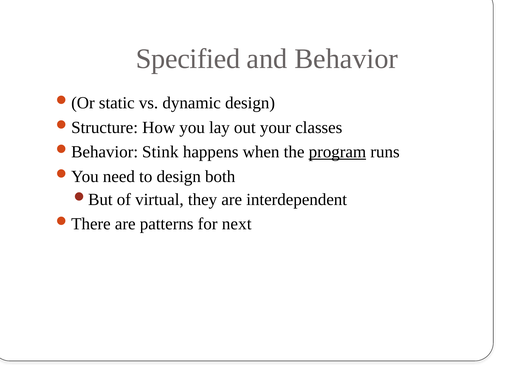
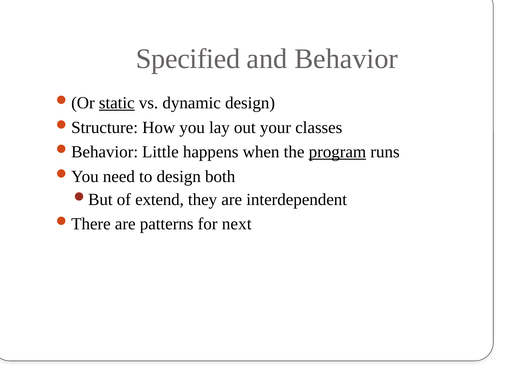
static underline: none -> present (117, 103)
Stink: Stink -> Little (160, 152)
virtual: virtual -> extend (160, 199)
